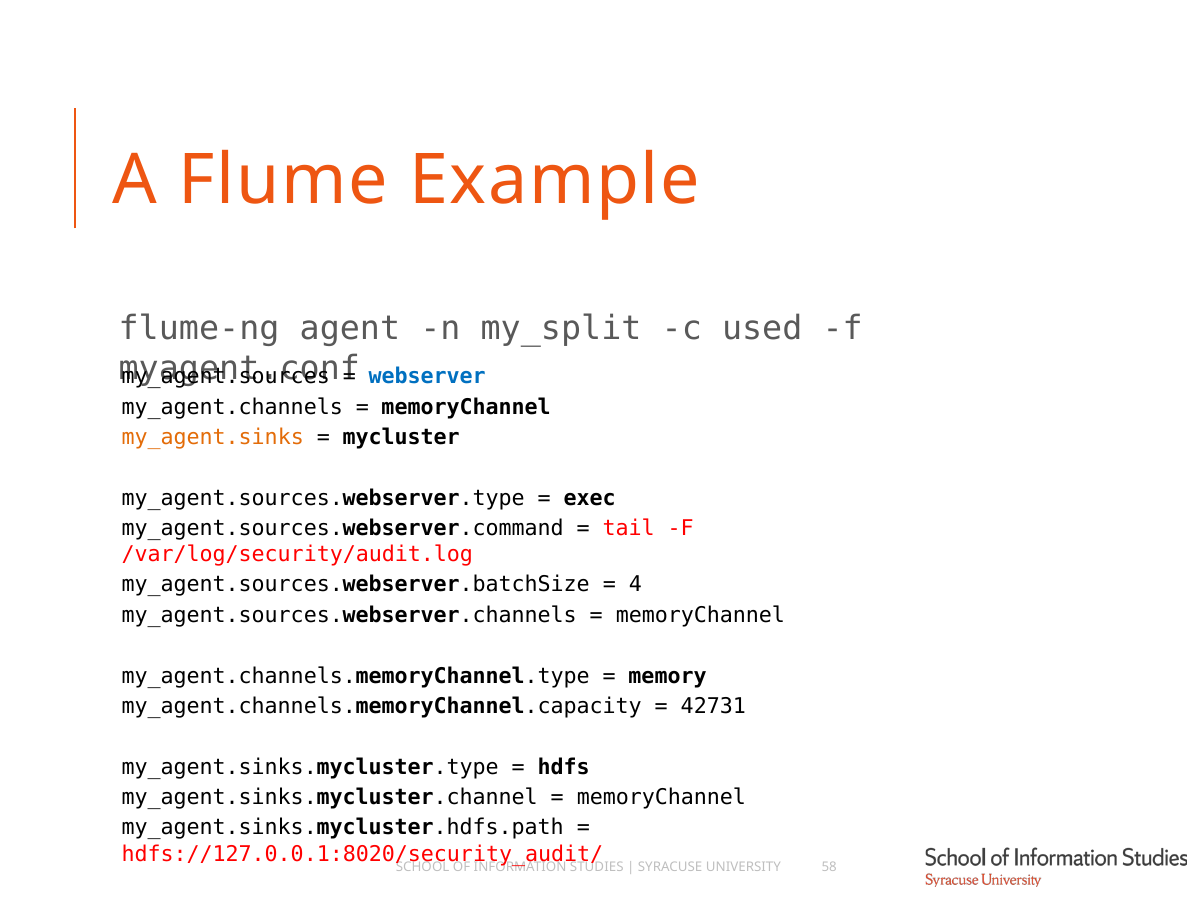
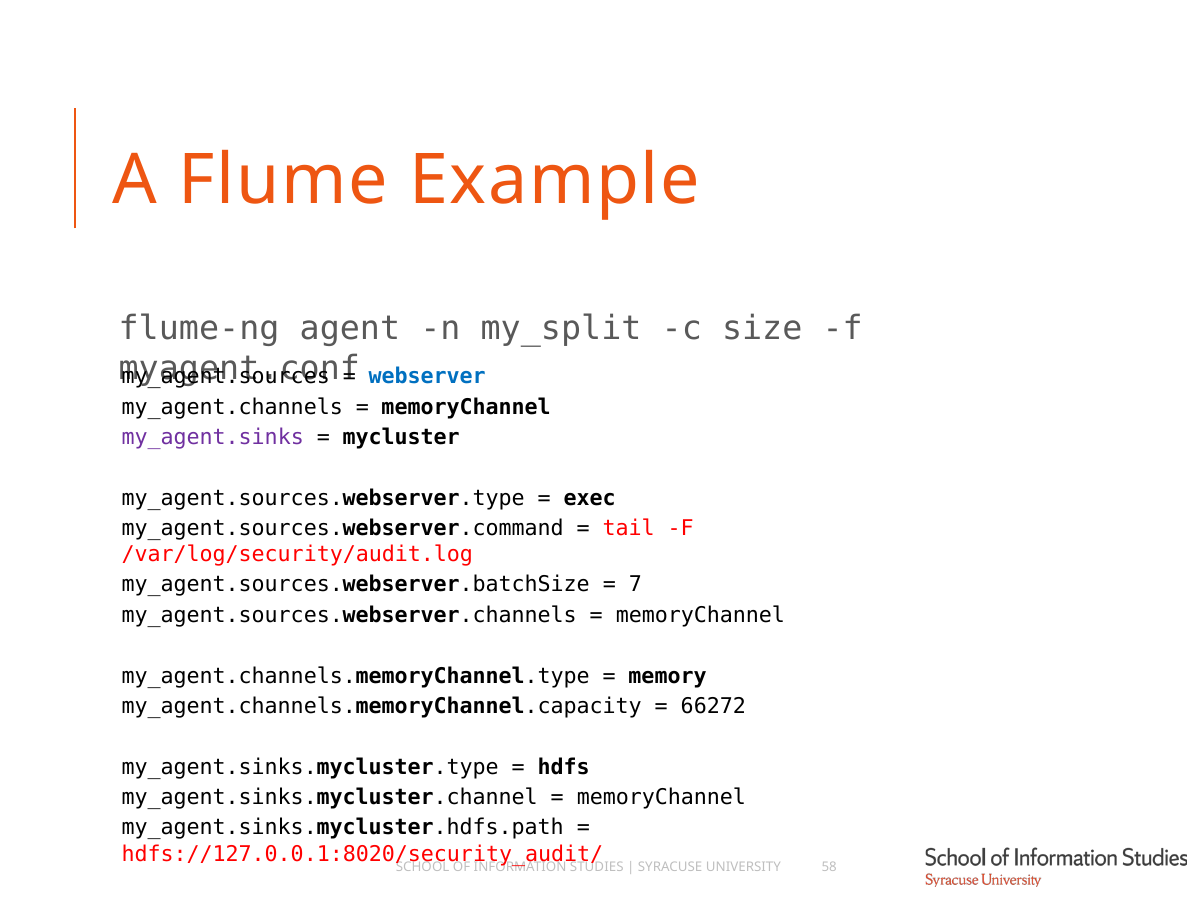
used: used -> size (762, 328)
my_agent.sinks colour: orange -> purple (213, 437)
4: 4 -> 7 (635, 585)
42731: 42731 -> 66272 (713, 706)
